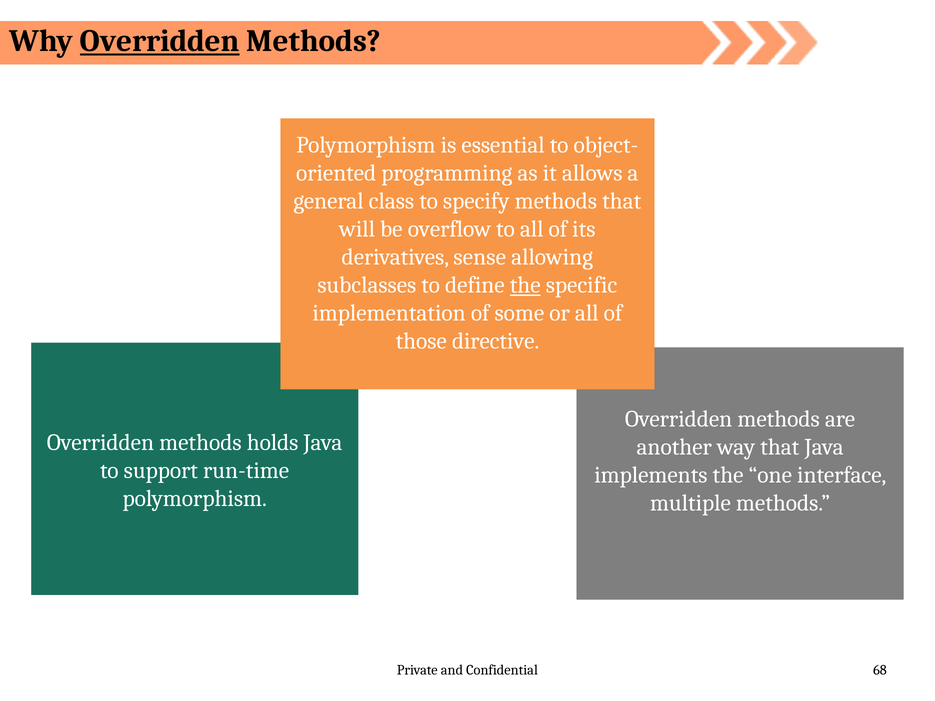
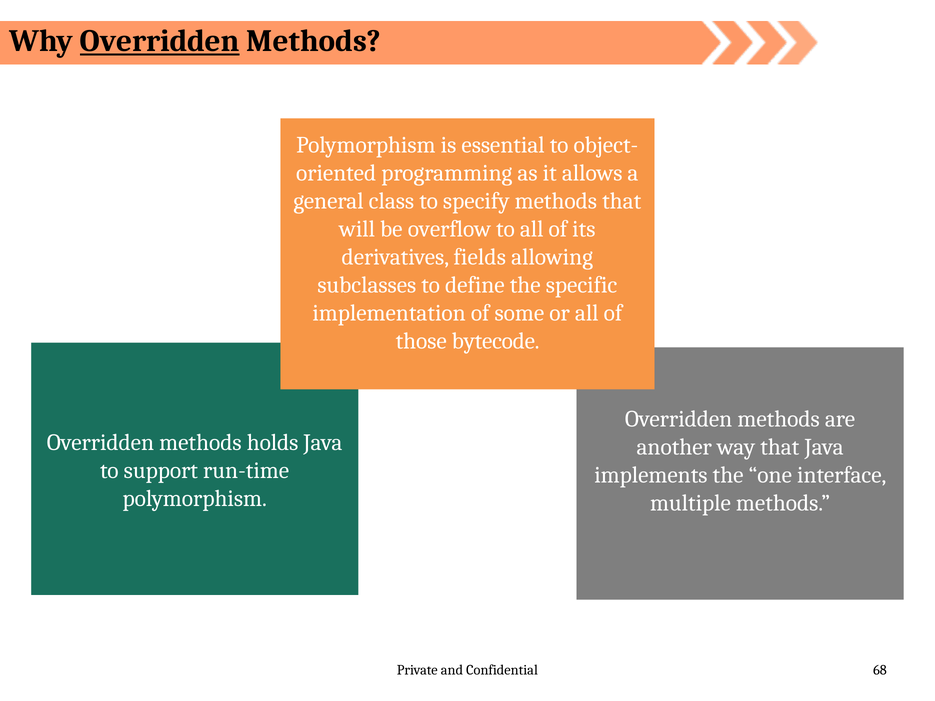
sense: sense -> fields (480, 257)
the underline: present -> none (525, 285)
directive: directive -> bytecode (496, 341)
